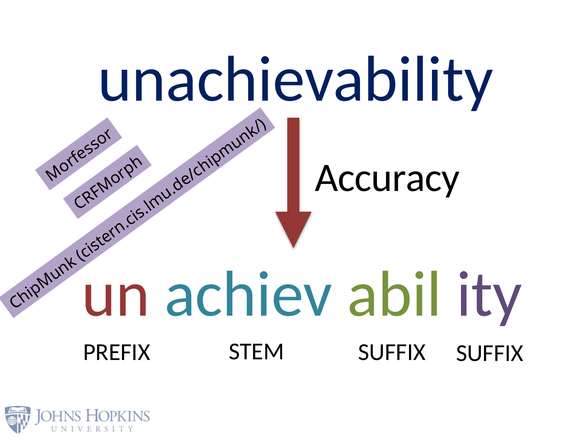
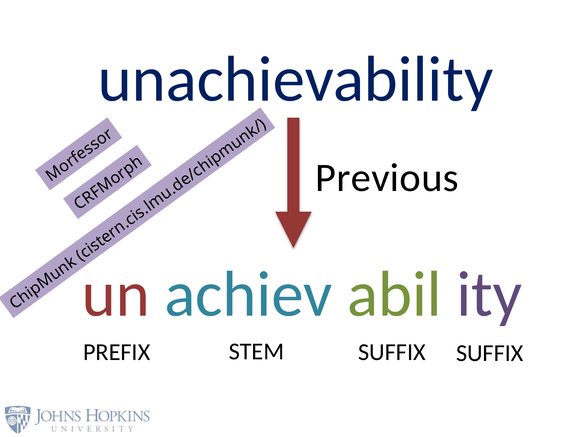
Accuracy: Accuracy -> Previous (387, 178)
